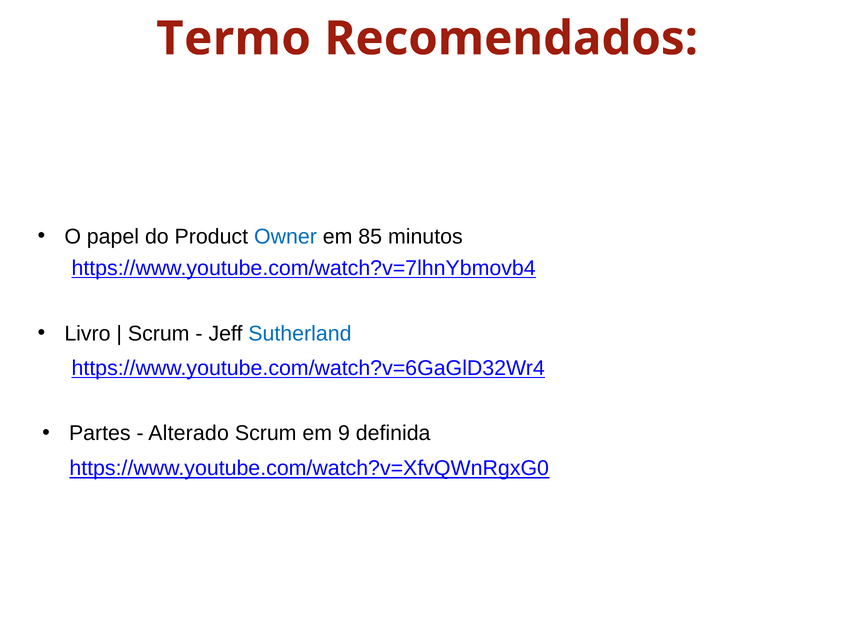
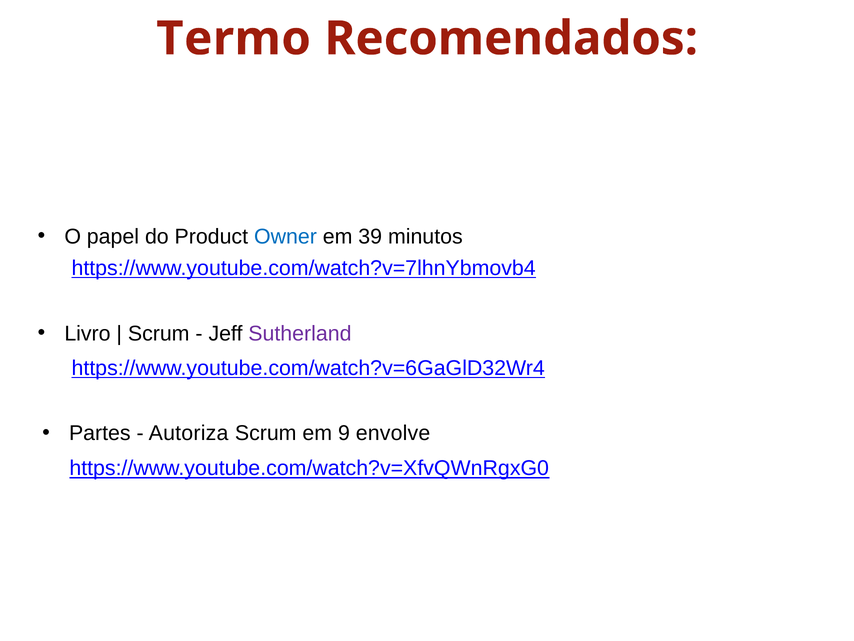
85: 85 -> 39 (370, 236)
Sutherland colour: blue -> purple (300, 333)
Alterado: Alterado -> Autoriza (189, 433)
definida: definida -> envolve (393, 433)
